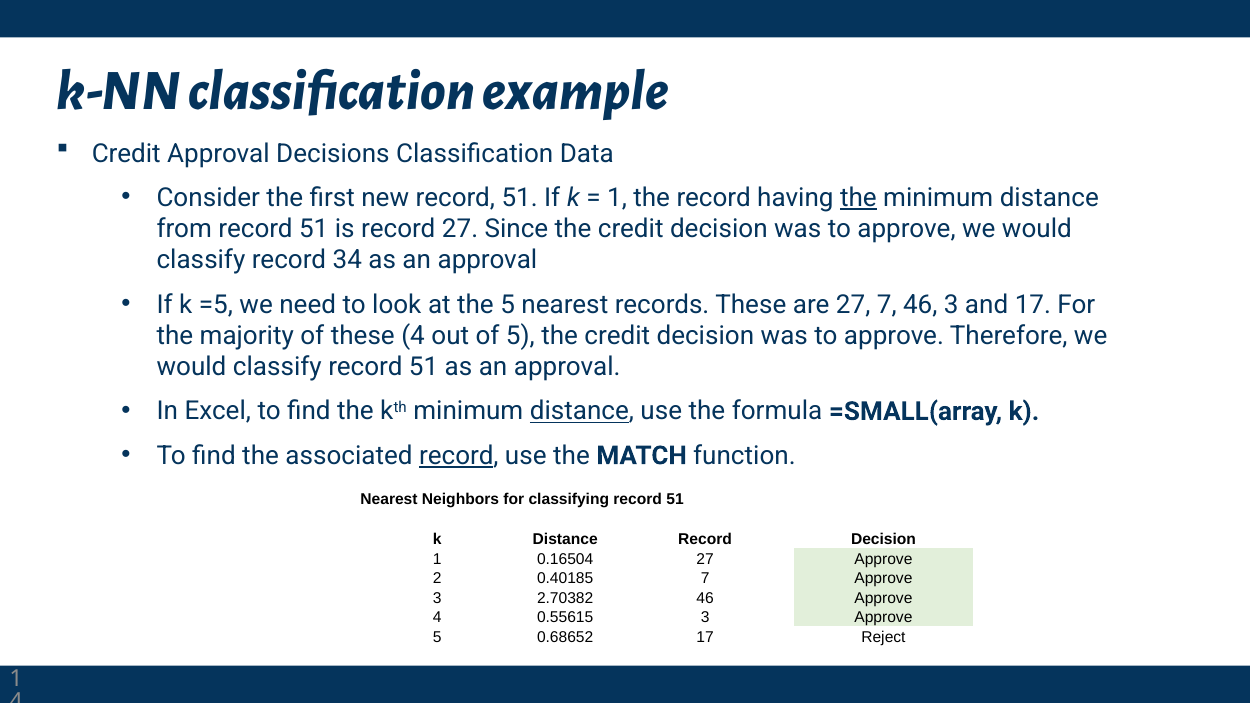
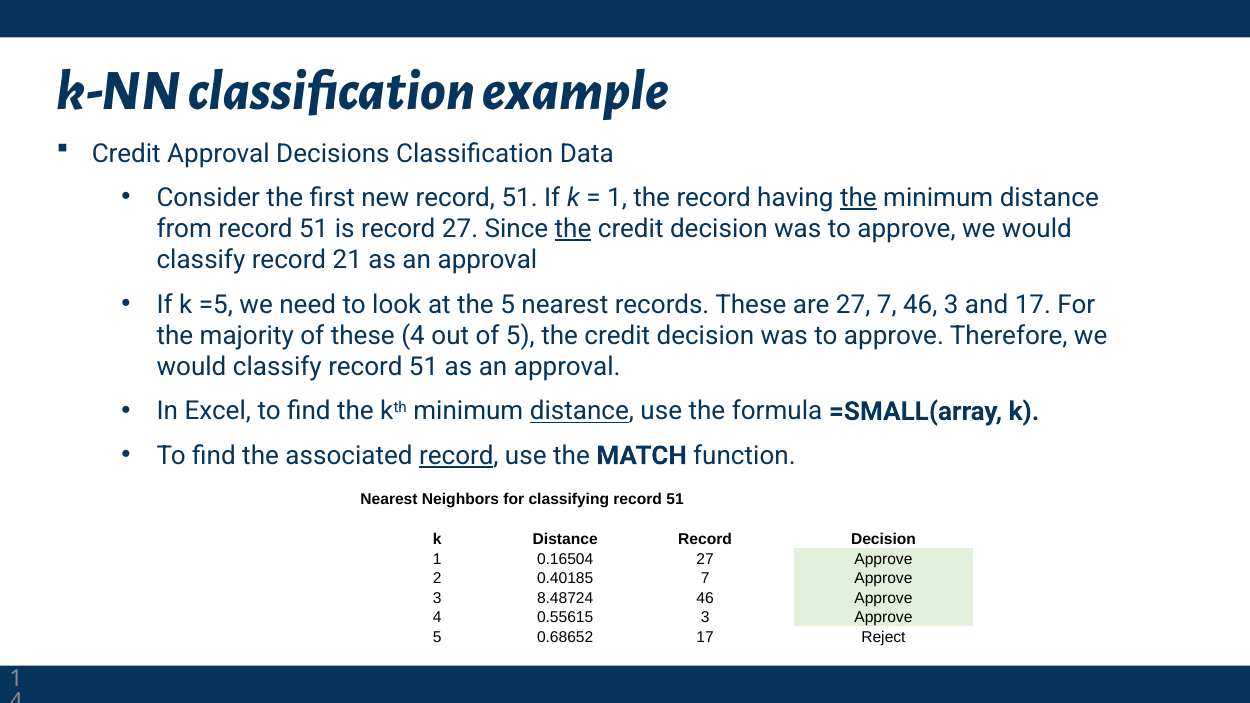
the underline: none -> present (573, 229)
34: 34 -> 21 (347, 260)
2.70382: 2.70382 -> 8.48724 (565, 598)
